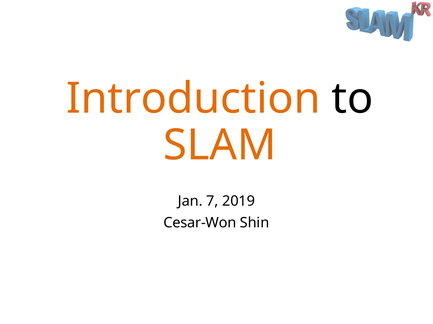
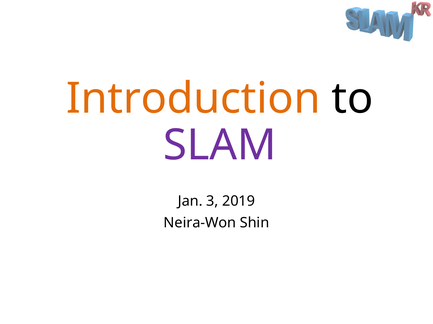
SLAM colour: orange -> purple (220, 146)
7: 7 -> 3 (212, 202)
Cesar-Won: Cesar-Won -> Neira-Won (200, 223)
